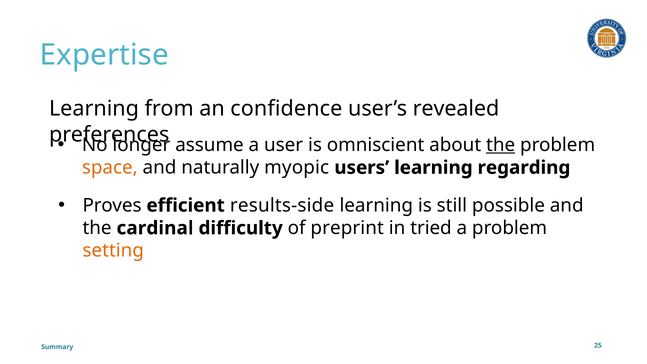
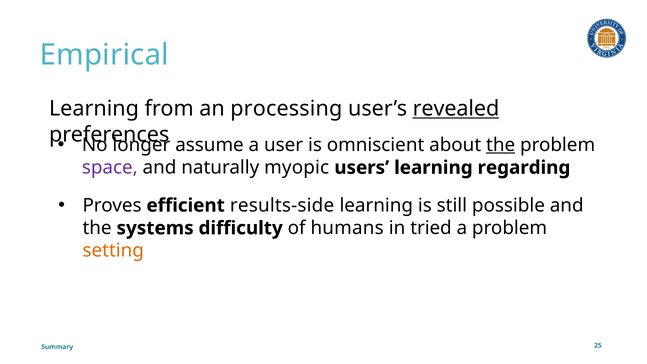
Expertise: Expertise -> Empirical (104, 55)
confidence: confidence -> processing (286, 109)
revealed underline: none -> present (456, 109)
space colour: orange -> purple (110, 168)
cardinal: cardinal -> systems (155, 228)
preprint: preprint -> humans (347, 228)
